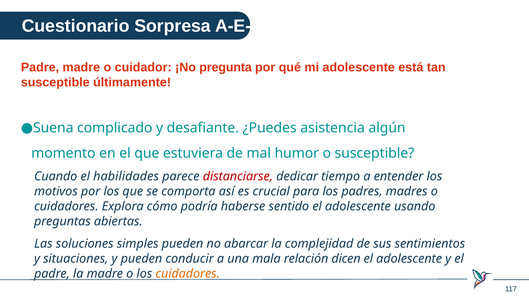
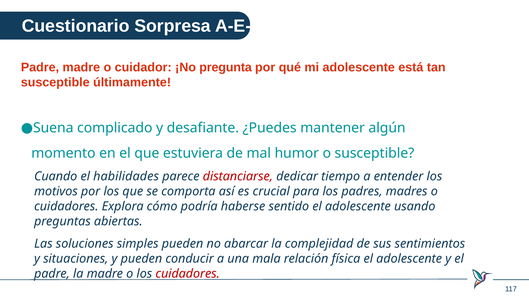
asistencia: asistencia -> mantener (333, 128)
dicen: dicen -> física (346, 258)
cuidadores colour: orange -> red (188, 273)
